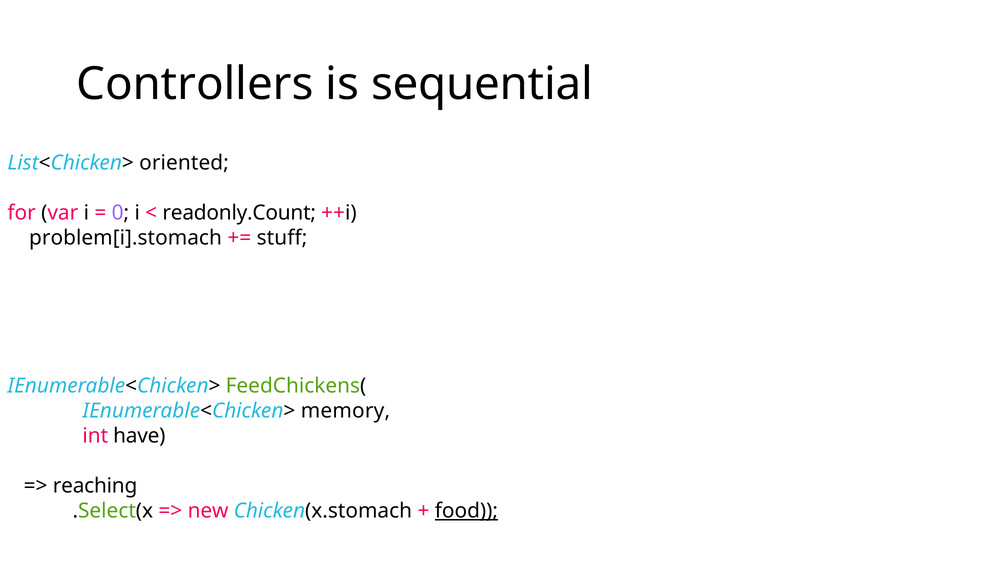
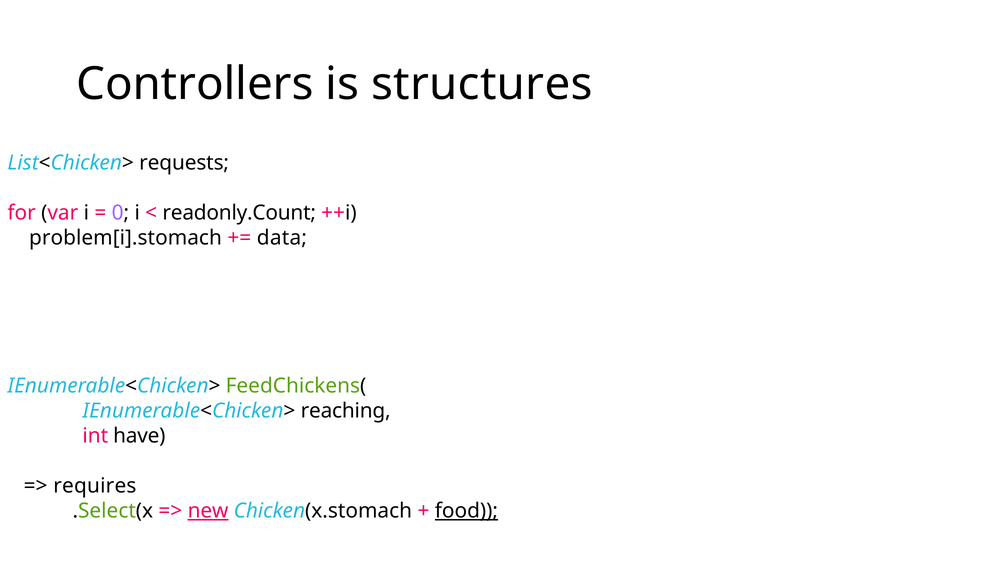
sequential: sequential -> structures (482, 84)
oriented: oriented -> requests (184, 163)
stuff: stuff -> data (282, 238)
memory: memory -> reaching (346, 411)
reaching: reaching -> requires (95, 486)
new underline: none -> present (208, 511)
